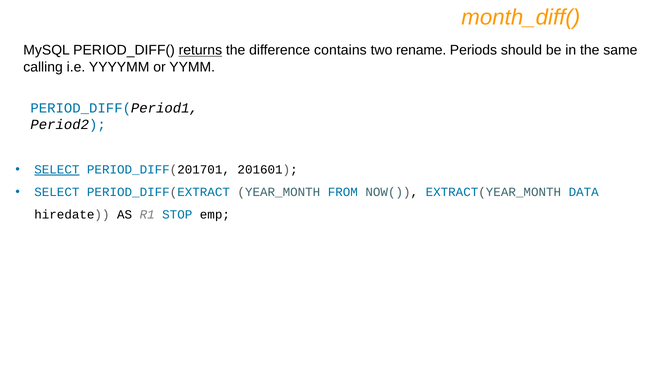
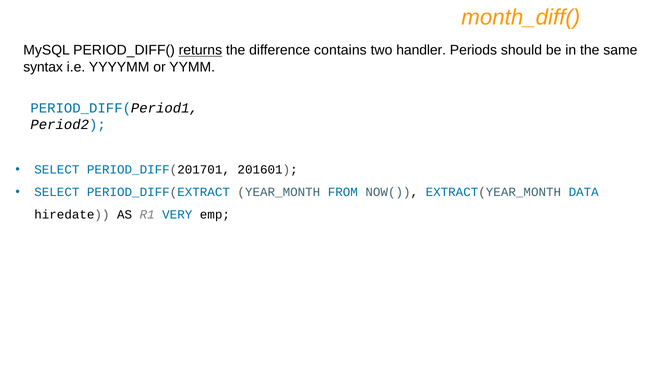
rename: rename -> handler (421, 50)
calling: calling -> syntax (43, 67)
SELECT underline: present -> none (57, 170)
STOP: STOP -> VERY (177, 215)
